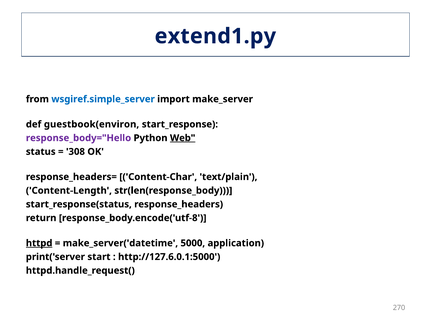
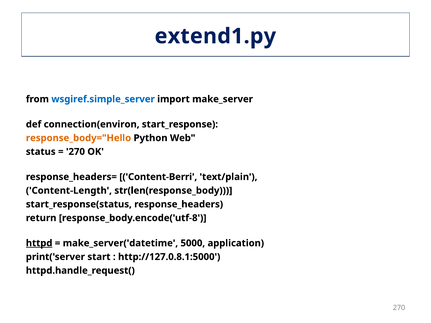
guestbook(environ: guestbook(environ -> connection(environ (92, 124)
response_body="Hello colour: purple -> orange (79, 138)
Web underline: present -> none (183, 138)
308: 308 -> 270 (75, 152)
Content-Char: Content-Char -> Content-Berri (158, 177)
http://127.6.0.1:5000: http://127.6.0.1:5000 -> http://127.0.8.1:5000 (169, 257)
